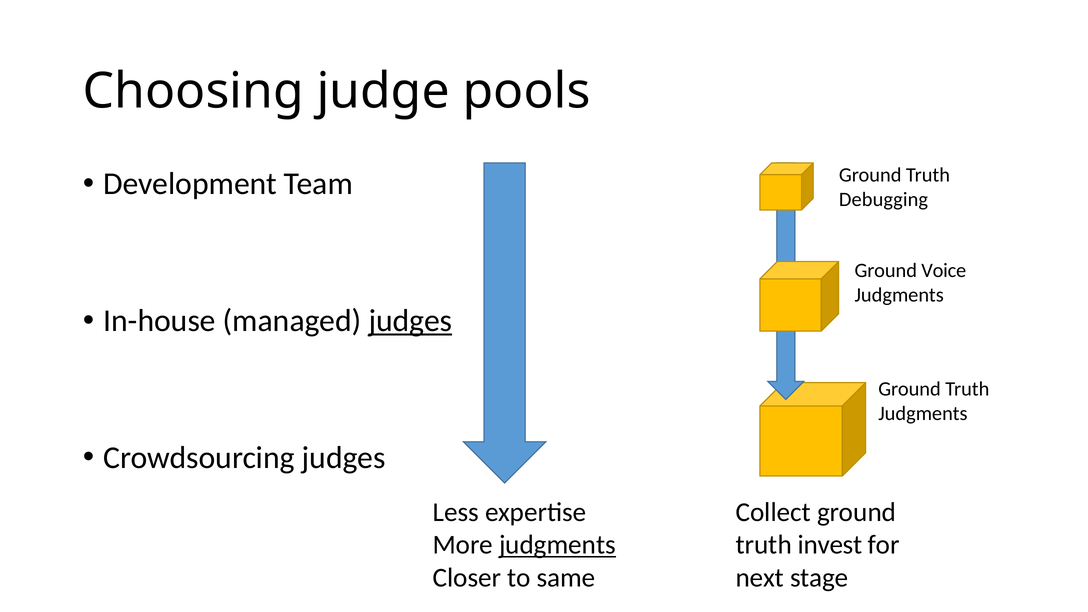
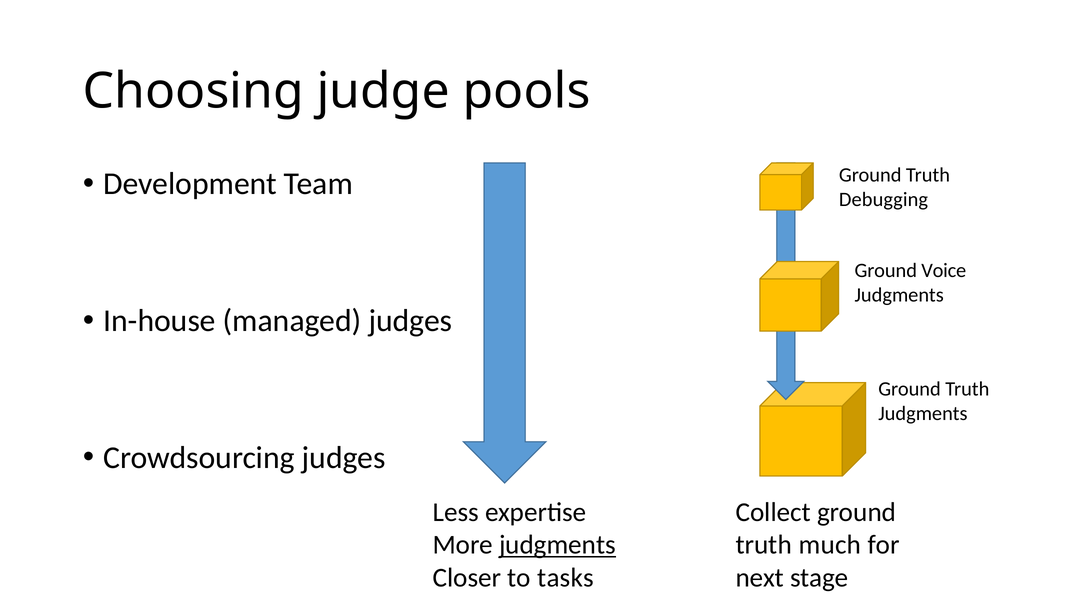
judges underline: present -> none (410, 321)
invest: invest -> much (830, 545)
same: same -> tasks (566, 578)
